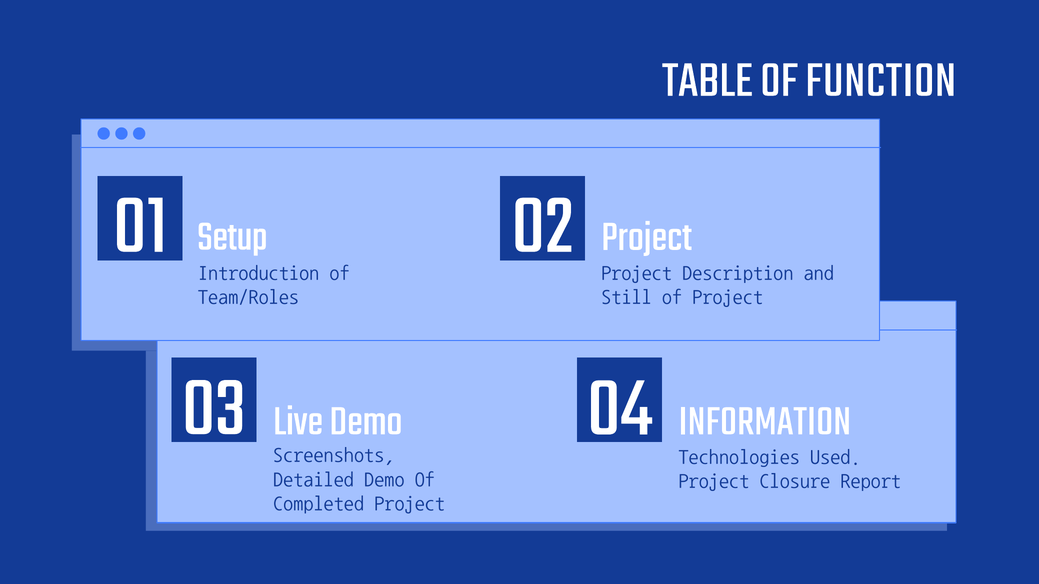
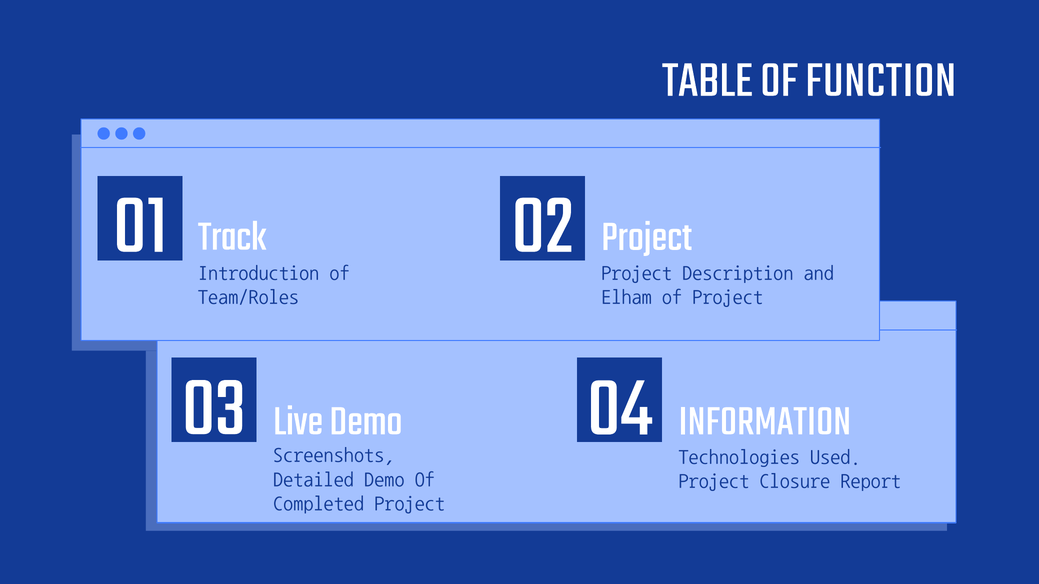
Setup: Setup -> Track (232, 236)
Still: Still -> Elham (627, 297)
